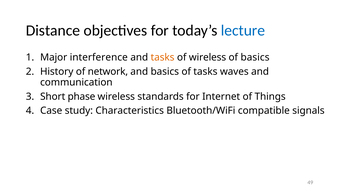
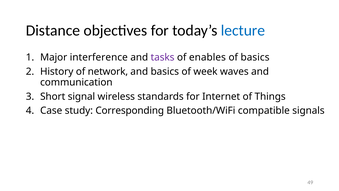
tasks colour: orange -> purple (163, 57)
of wireless: wireless -> enables (207, 57)
of tasks: tasks -> week (205, 71)
phase: phase -> signal (81, 96)
Characteristics: Characteristics -> Corresponding (130, 111)
